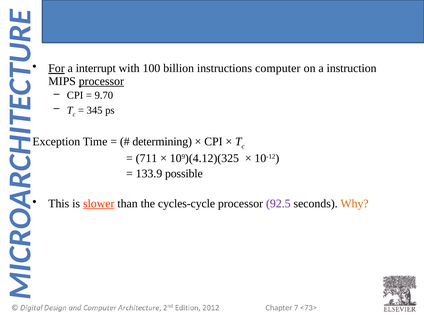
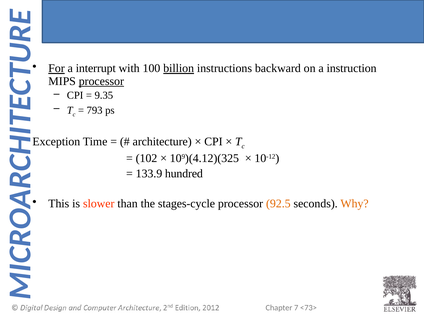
billion underline: none -> present (179, 68)
computer: computer -> backward (278, 68)
9.70: 9.70 -> 9.35 (104, 95)
345: 345 -> 793 (95, 110)
determining: determining -> architecture (162, 142)
711: 711 -> 102 (146, 158)
possible: possible -> hundred (184, 174)
slower underline: present -> none (99, 204)
cycles-cycle: cycles-cycle -> stages-cycle (186, 204)
92.5 colour: purple -> orange (278, 204)
